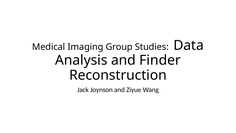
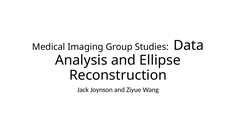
Finder: Finder -> Ellipse (160, 60)
